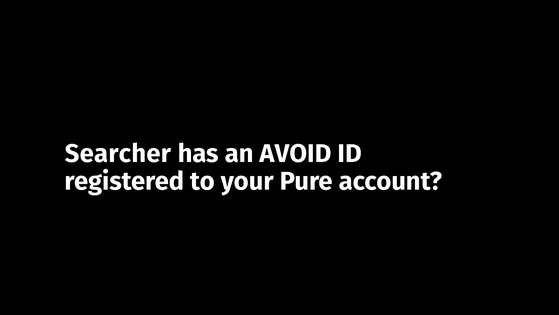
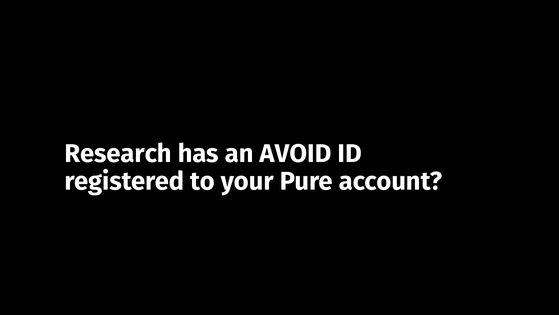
Searcher: Searcher -> Research (118, 153)
